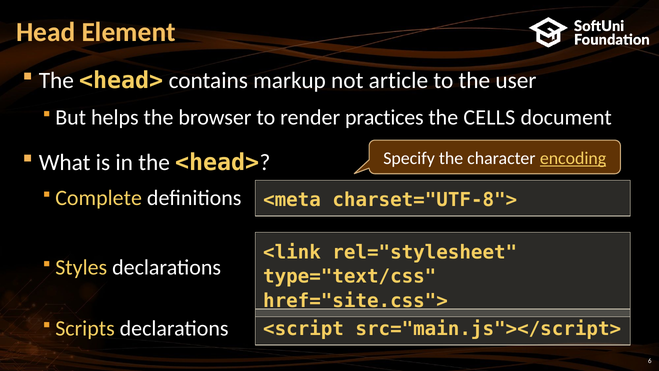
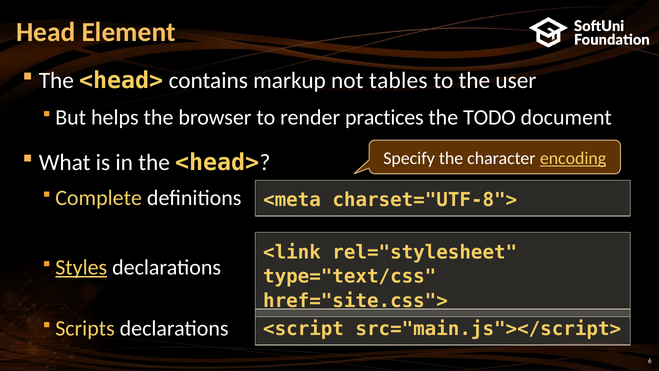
article: article -> tables (398, 81)
CELLS: CELLS -> TODO (490, 117)
Styles underline: none -> present (81, 267)
